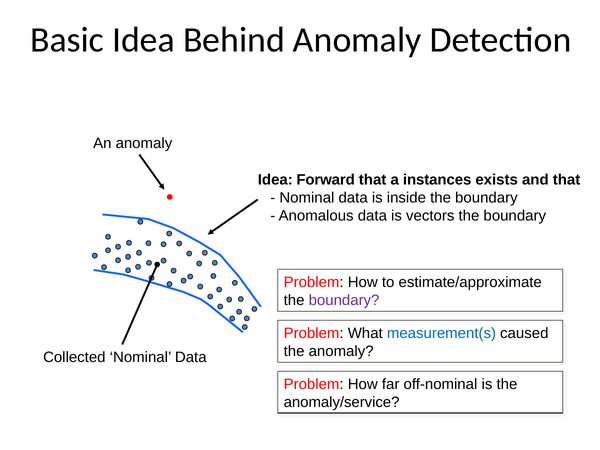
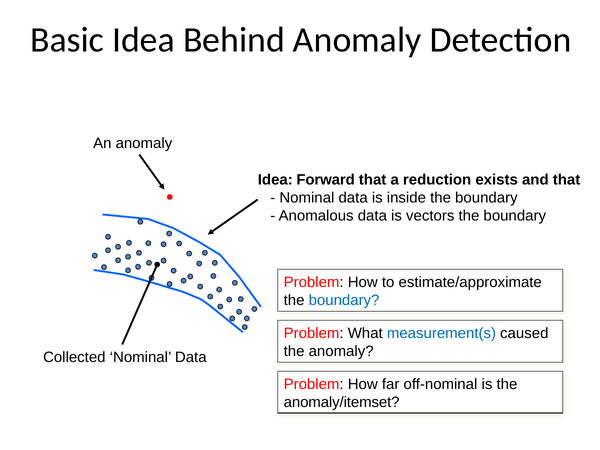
instances: instances -> reduction (437, 180)
boundary colour: purple -> blue (344, 300)
anomaly/service: anomaly/service -> anomaly/itemset (342, 402)
